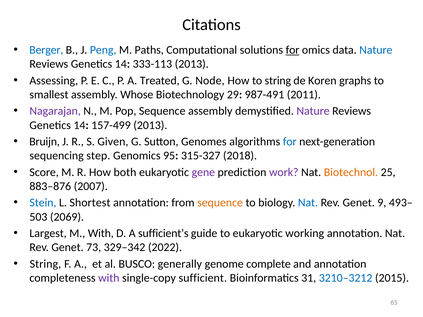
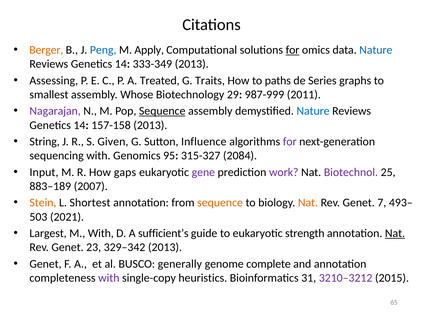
Berger colour: blue -> orange (46, 50)
Paths: Paths -> Apply (149, 50)
333-113: 333-113 -> 333-349 (152, 64)
Node: Node -> Traits (210, 81)
to string: string -> paths (278, 81)
Koren: Koren -> Series (322, 81)
987-491: 987-491 -> 987-999 (265, 95)
Sequence underline: none -> present (162, 111)
Nature colour: purple -> blue (313, 111)
157-499: 157-499 -> 157-158 (111, 125)
Bruijn: Bruijn -> String (45, 142)
Genomes: Genomes -> Influence (204, 142)
for colour: blue -> purple (290, 142)
sequencing step: step -> with (98, 156)
2018: 2018 -> 2084 (240, 156)
Score: Score -> Input (44, 172)
both: both -> gaps (125, 172)
Biotechnol colour: orange -> purple (351, 172)
883–876: 883–876 -> 883–189 (50, 186)
Stein colour: blue -> orange (43, 203)
Nat colour: blue -> orange (308, 203)
9: 9 -> 7 (382, 203)
2069: 2069 -> 2021 (67, 217)
working: working -> strength (305, 233)
Nat underline: none -> present (395, 233)
73: 73 -> 23 (94, 248)
329–342 2022: 2022 -> 2013 (165, 248)
String: String -> Genet (46, 264)
sufficient: sufficient -> heuristics (203, 278)
3210–3212 colour: blue -> purple (346, 278)
